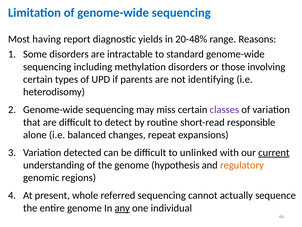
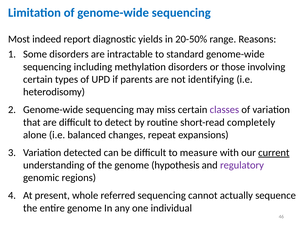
having: having -> indeed (47, 39)
20-48%: 20-48% -> 20-50% (191, 39)
responsible: responsible -> completely (251, 122)
unlinked: unlinked -> measure (199, 152)
regulatory colour: orange -> purple (242, 165)
any underline: present -> none (122, 208)
